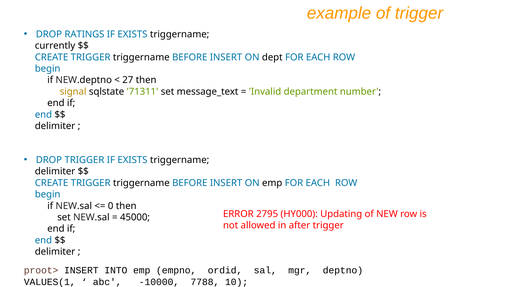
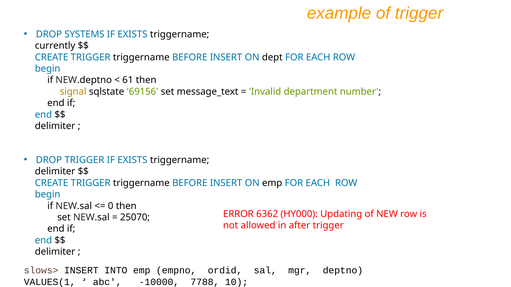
RATINGS: RATINGS -> SYSTEMS (84, 34)
27: 27 -> 61 (128, 80)
71311: 71311 -> 69156 (142, 92)
2795: 2795 -> 6362 (267, 214)
45000: 45000 -> 25070 (135, 218)
proot>: proot> -> slows> (41, 271)
